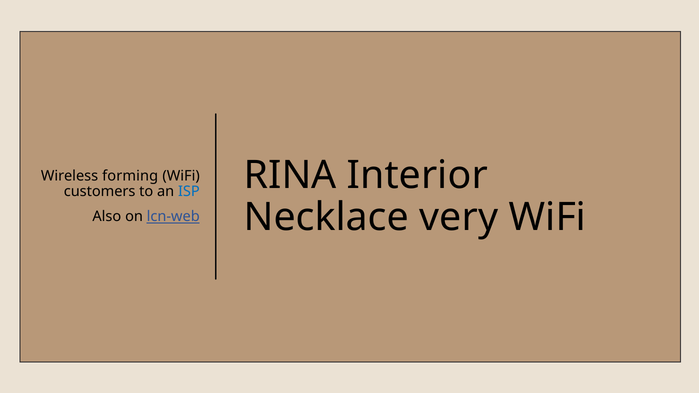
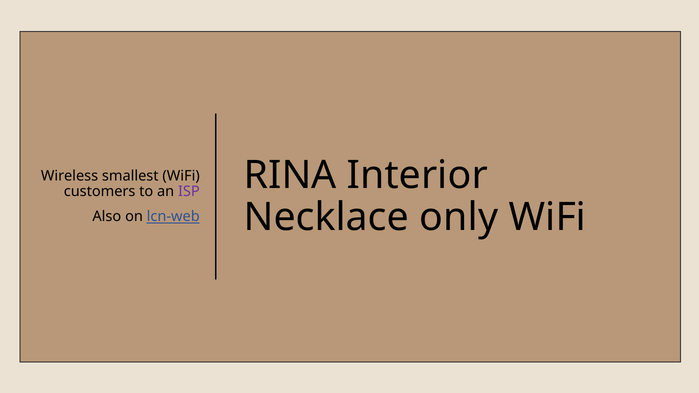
forming: forming -> smallest (130, 176)
ISP colour: blue -> purple (189, 192)
very: very -> only (459, 218)
